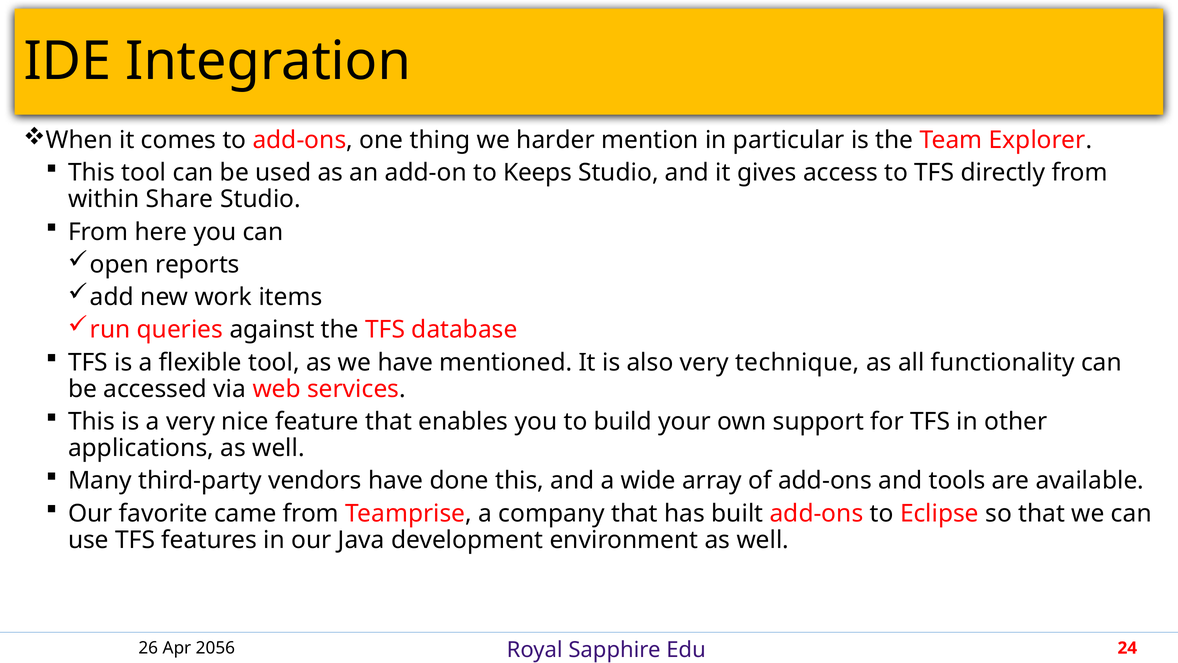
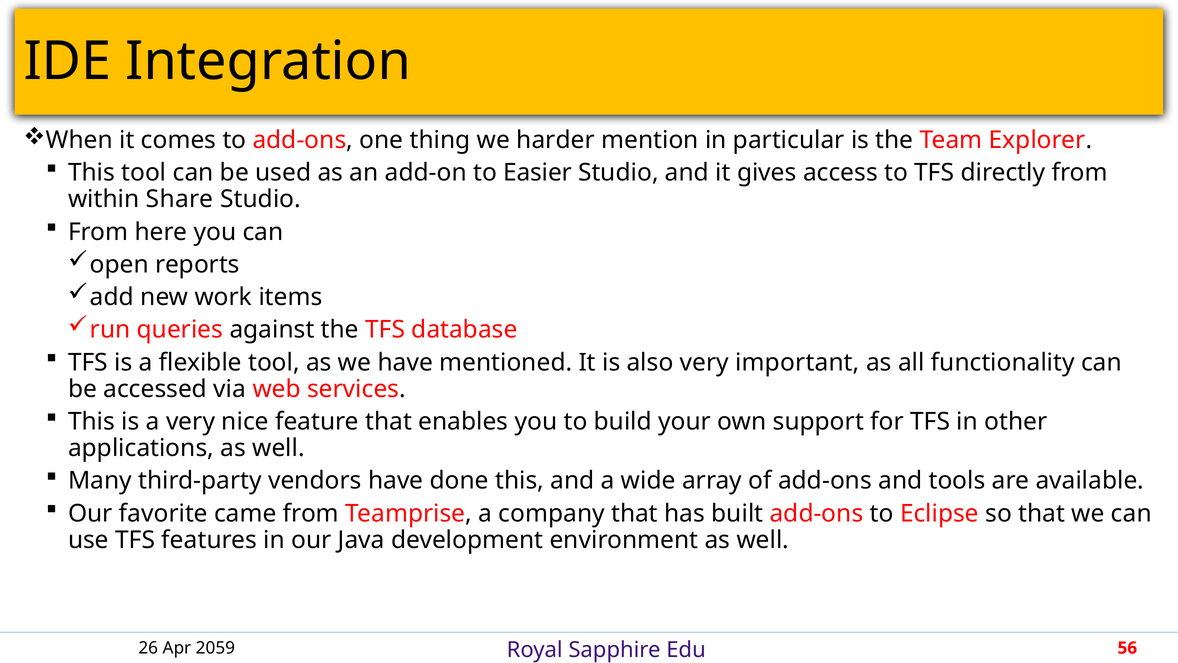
Keeps: Keeps -> Easier (538, 173)
technique: technique -> important (797, 362)
2056: 2056 -> 2059 (215, 648)
24: 24 -> 56 (1127, 648)
